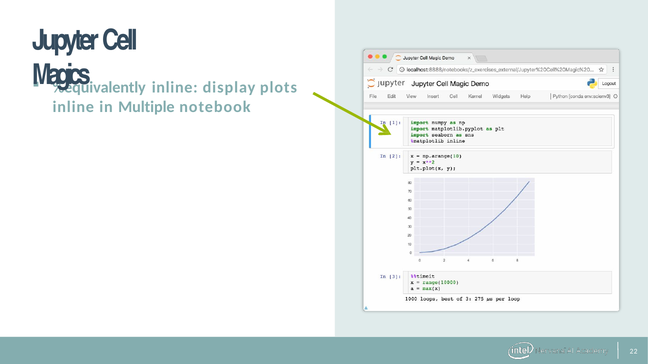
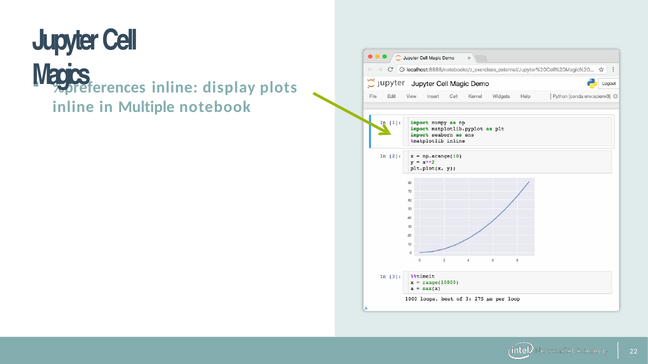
%equivalently: %equivalently -> %preferences (99, 87)
